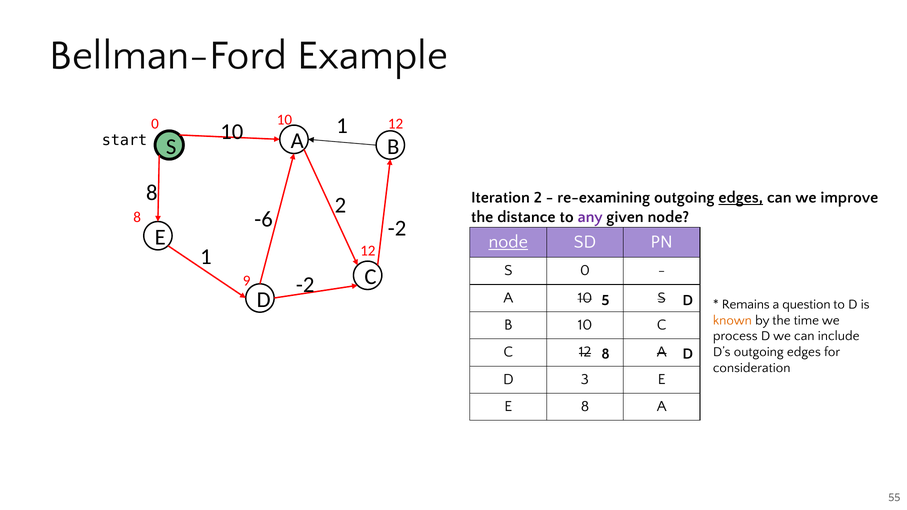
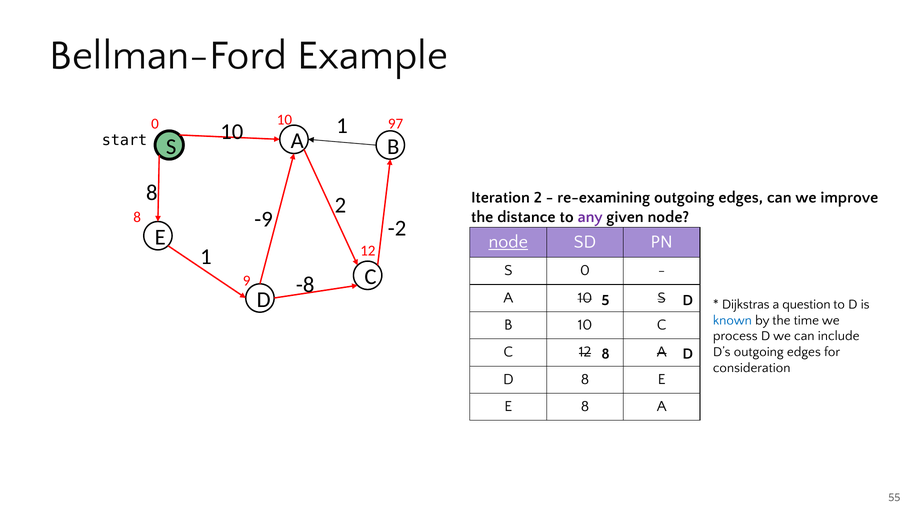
10 12: 12 -> 97 (396, 124)
edges underline: present -> none (741, 198)
-6: -6 -> -9 (264, 219)
-2: -2 -> -8 (305, 285)
Remains: Remains -> Dijkstras (746, 304)
known colour: orange -> blue (732, 320)
3: 3 -> 8 (585, 379)
